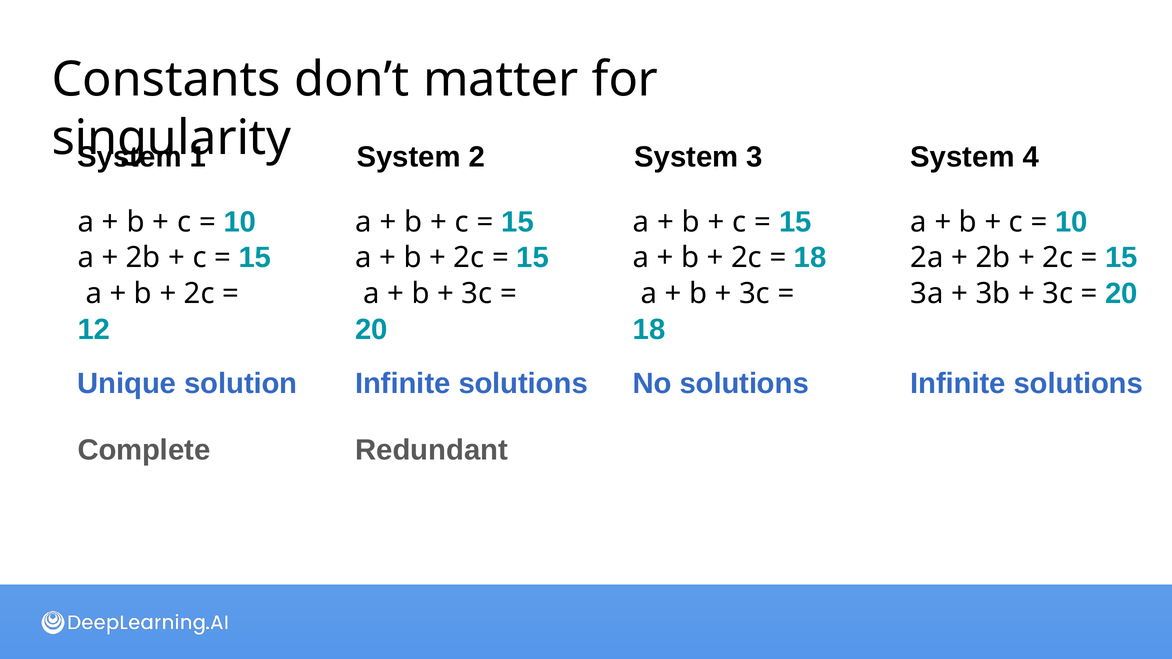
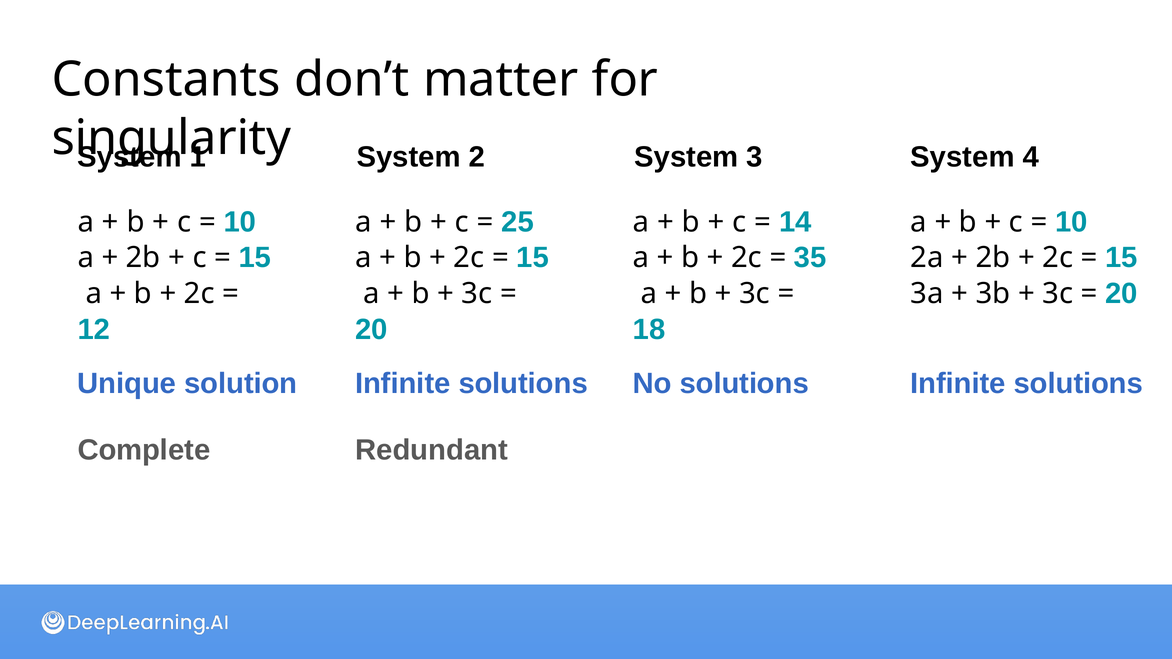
15: 15 -> 25 (518, 222)
15: 15 -> 14 (795, 222)
18: 18 -> 35 (810, 258)
